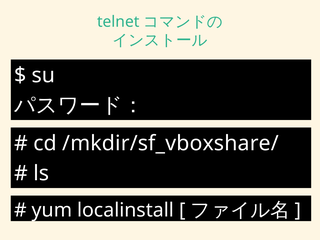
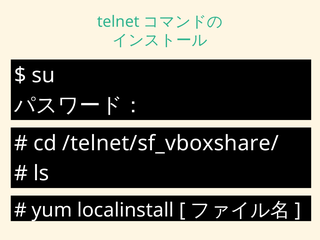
/mkdir/sf_vboxshare/: /mkdir/sf_vboxshare/ -> /telnet/sf_vboxshare/ (171, 143)
